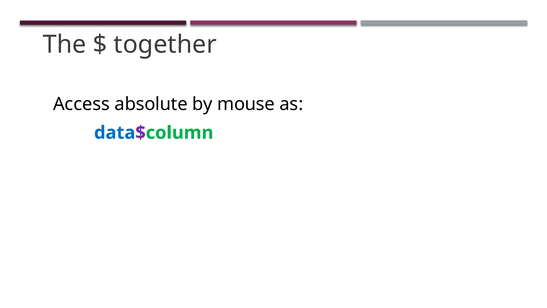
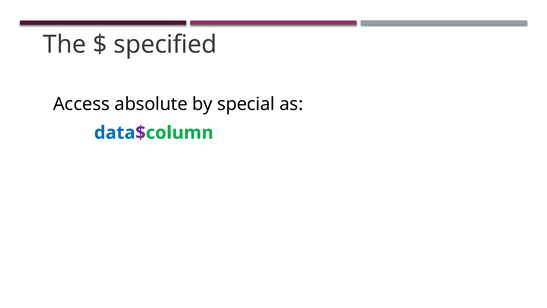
together: together -> specified (165, 45)
mouse: mouse -> special (246, 104)
